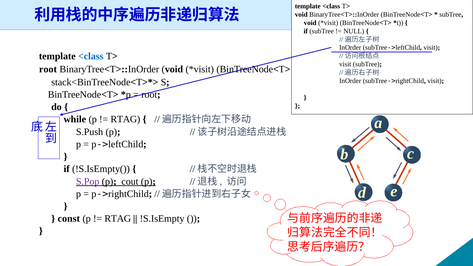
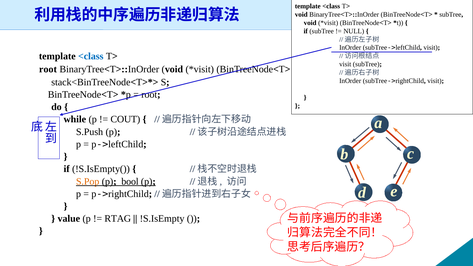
RTAG: RTAG -> COUT (125, 119)
S.Pop colour: purple -> orange (88, 181)
cout: cout -> bool (130, 181)
const: const -> value (69, 219)
